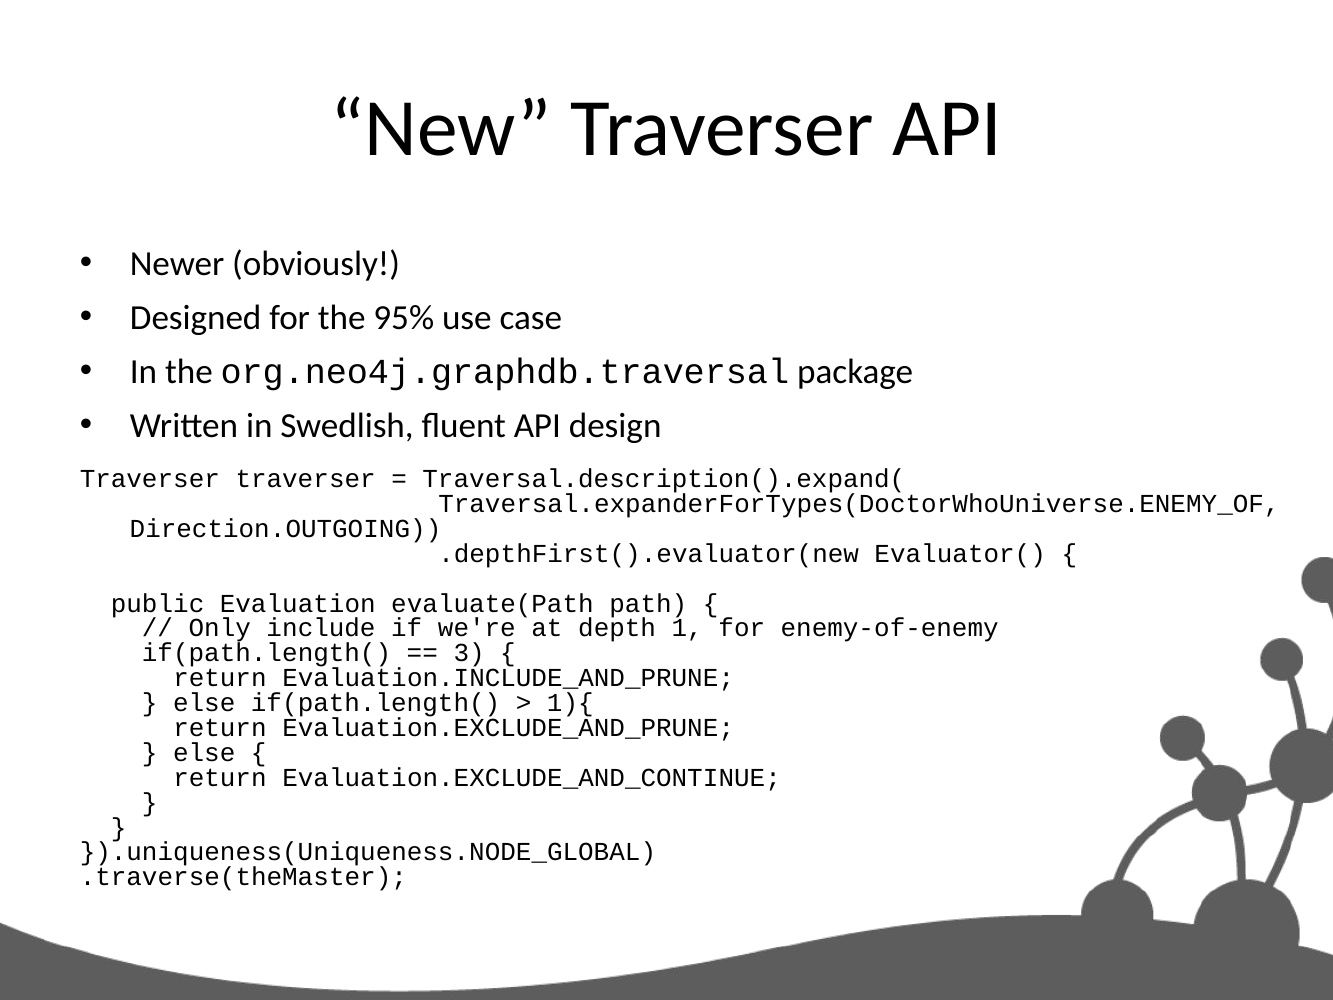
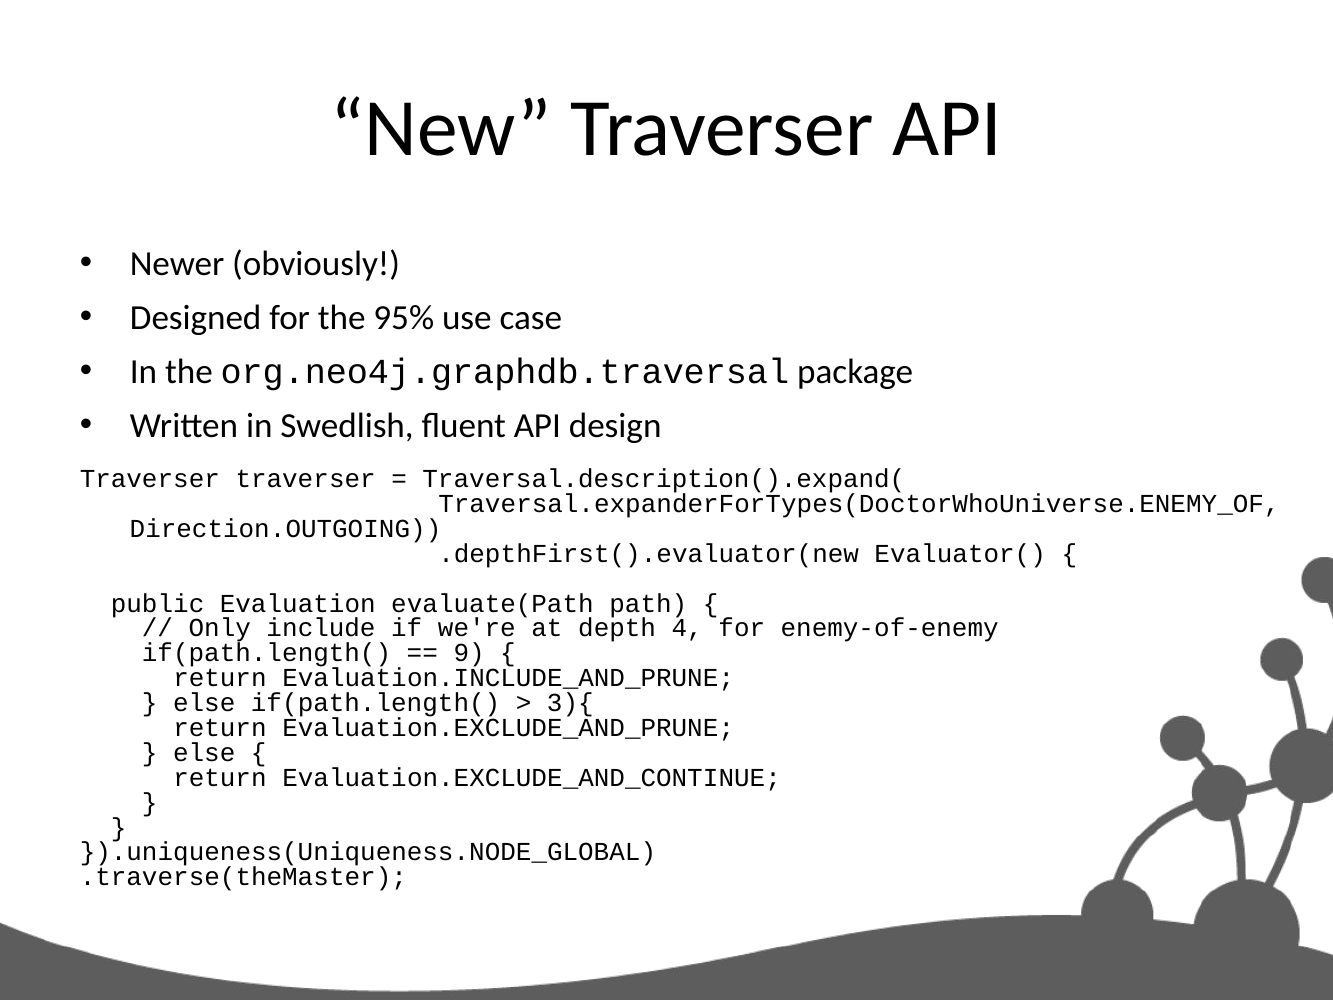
1: 1 -> 4 (687, 628)
3: 3 -> 9 (469, 653)
1){: 1){ -> 3){ (570, 703)
